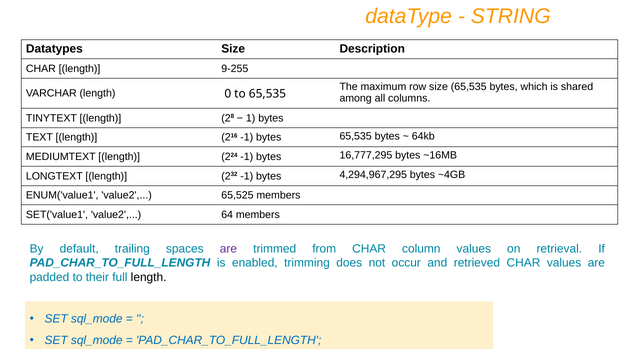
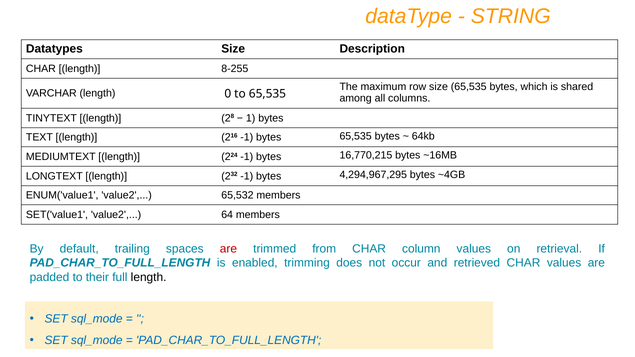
9-255: 9-255 -> 8-255 (235, 69)
16,777,295: 16,777,295 -> 16,770,215 (366, 155)
65,525: 65,525 -> 65,532 (237, 195)
are colour: purple -> red (228, 249)
